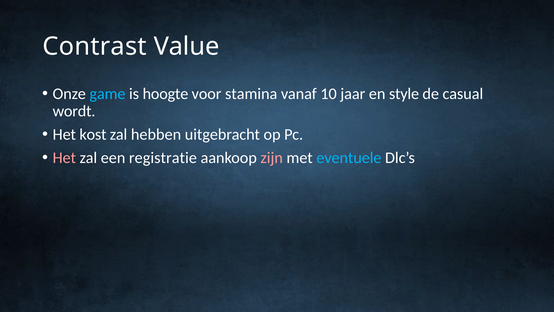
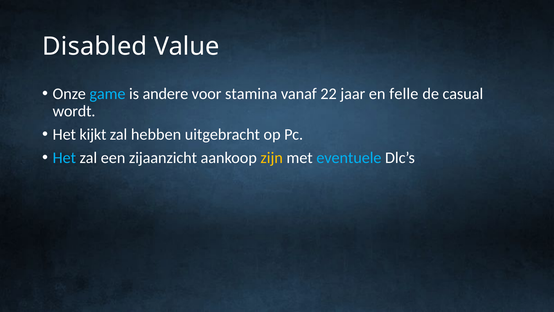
Contrast: Contrast -> Disabled (95, 47)
hoogte: hoogte -> andere (165, 94)
10: 10 -> 22 (329, 94)
style: style -> felle (404, 94)
kost: kost -> kijkt (93, 134)
Het colour: pink -> light blue (64, 158)
registratie: registratie -> zijaanzicht (163, 158)
zijn colour: pink -> yellow (272, 158)
